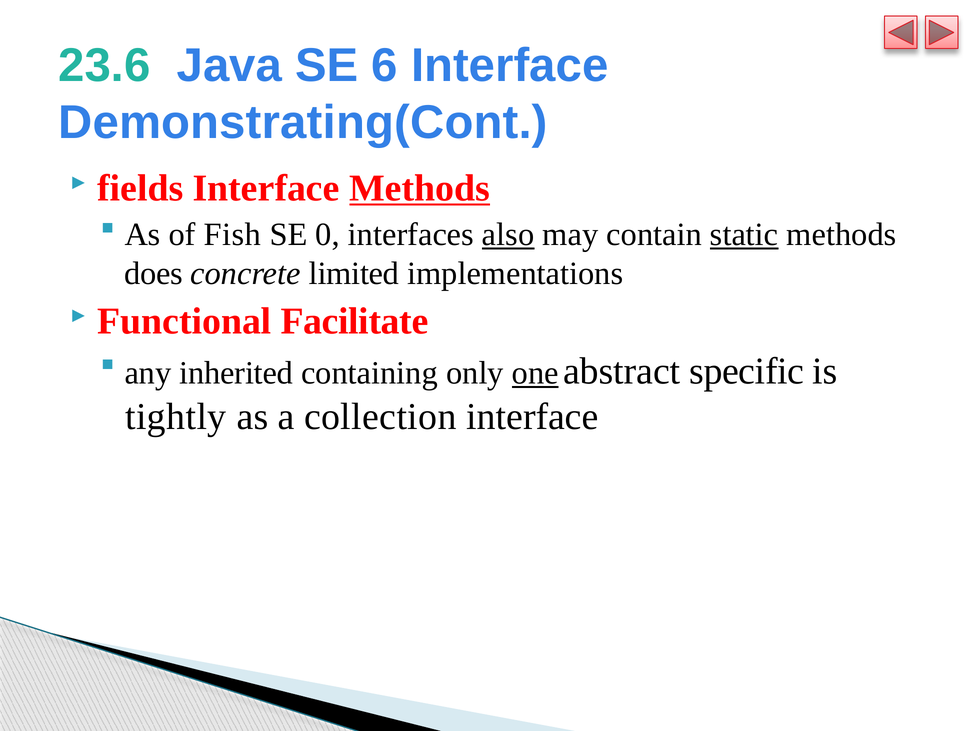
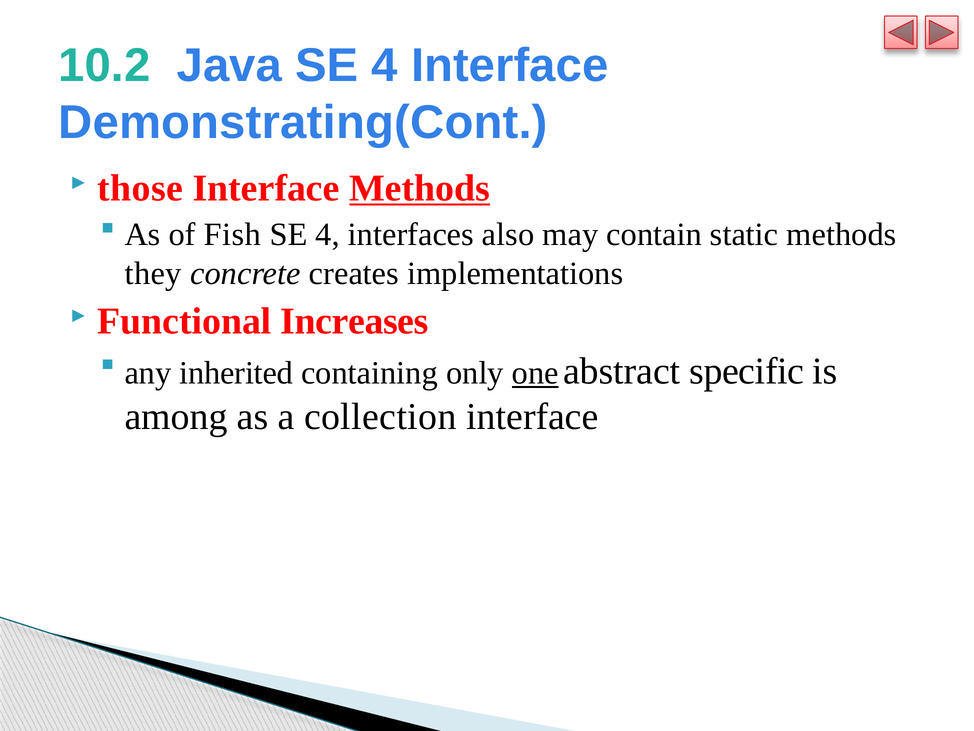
23.6: 23.6 -> 10.2 (104, 66)
Java SE 6: 6 -> 4 (385, 66)
fields: fields -> those (140, 188)
0: 0 -> 4 (328, 234)
also underline: present -> none (508, 234)
static underline: present -> none (744, 234)
does: does -> they (153, 273)
limited: limited -> creates (354, 273)
Facilitate: Facilitate -> Increases (354, 321)
tightly: tightly -> among (176, 417)
